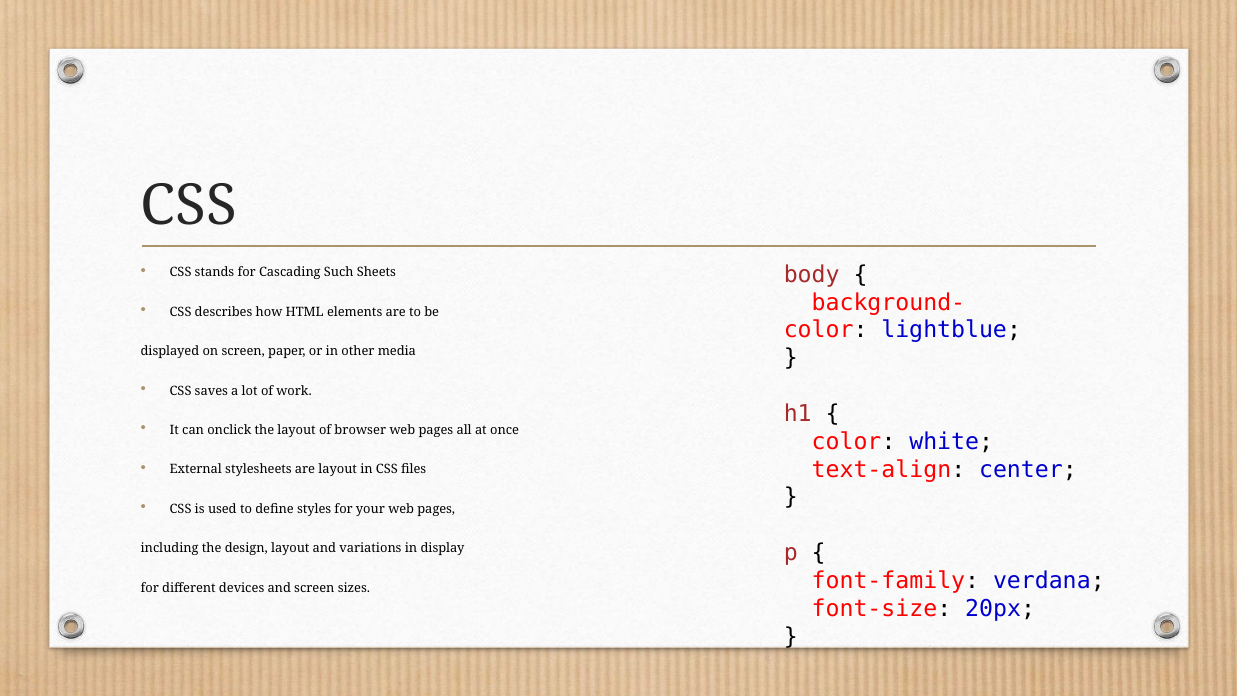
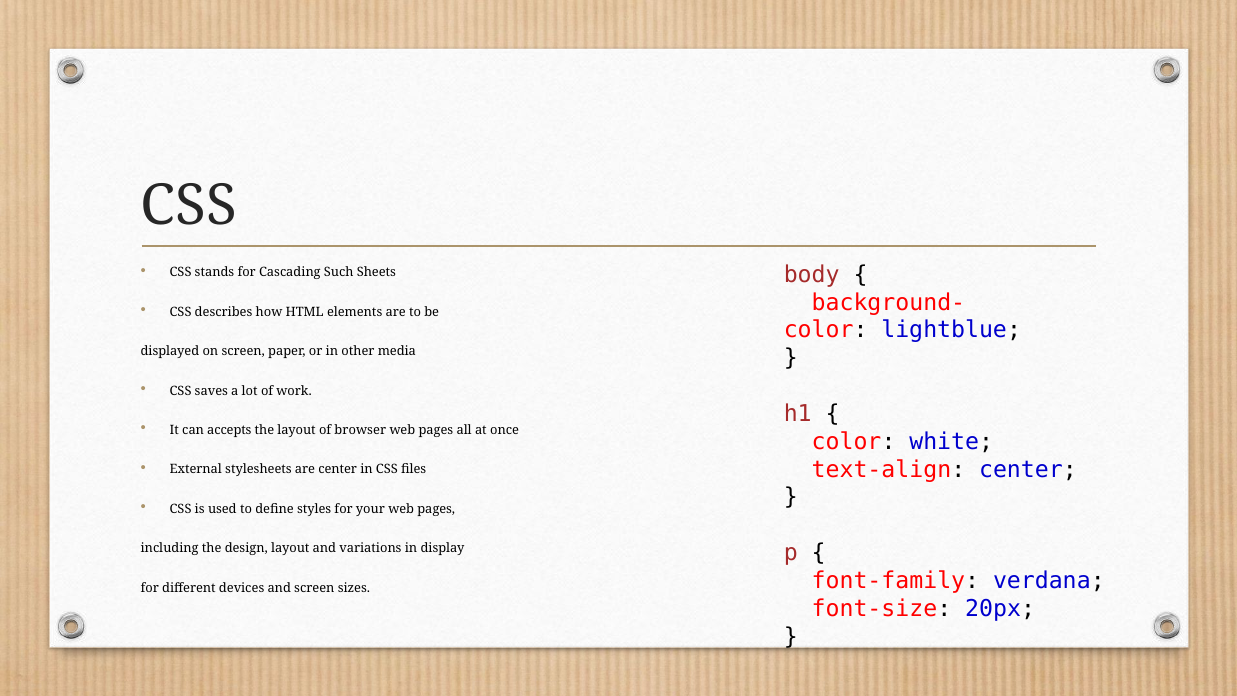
onclick: onclick -> accepts (229, 430)
are layout: layout -> center (338, 470)
